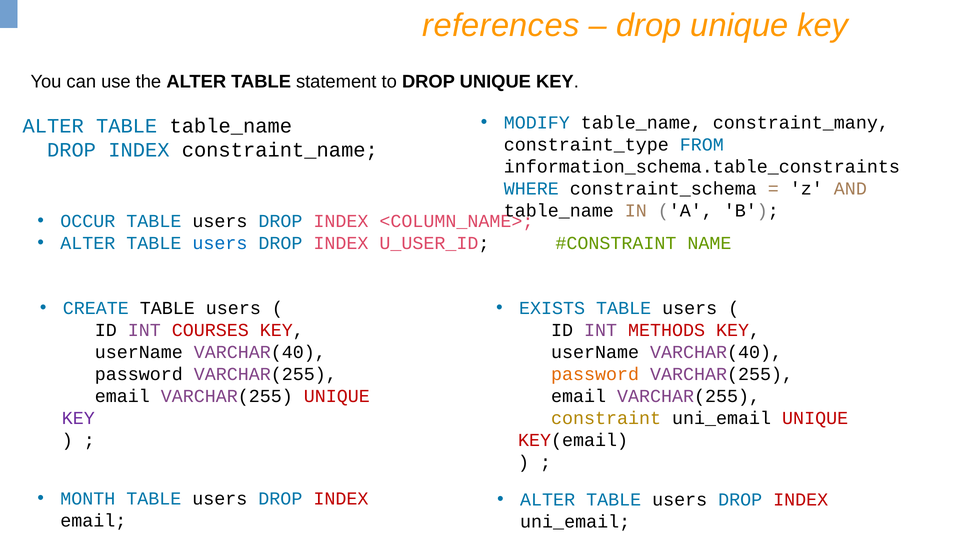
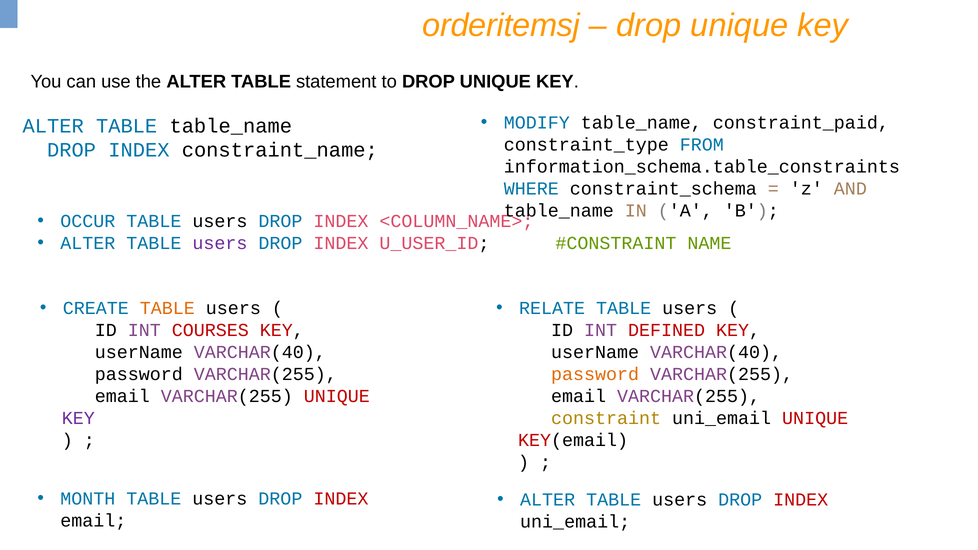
references: references -> orderitemsj (501, 25)
constraint_many: constraint_many -> constraint_paid (801, 123)
users colour: blue -> purple (220, 243)
TABLE colour: black -> orange (167, 308)
EXISTS: EXISTS -> RELATE (552, 308)
METHODS: METHODS -> DEFINED (667, 330)
